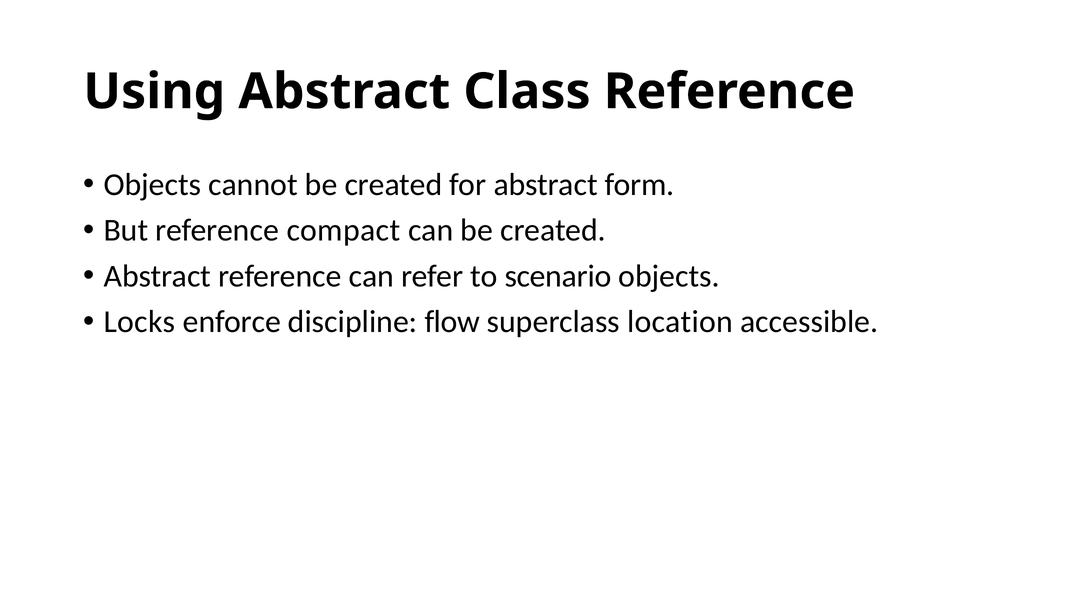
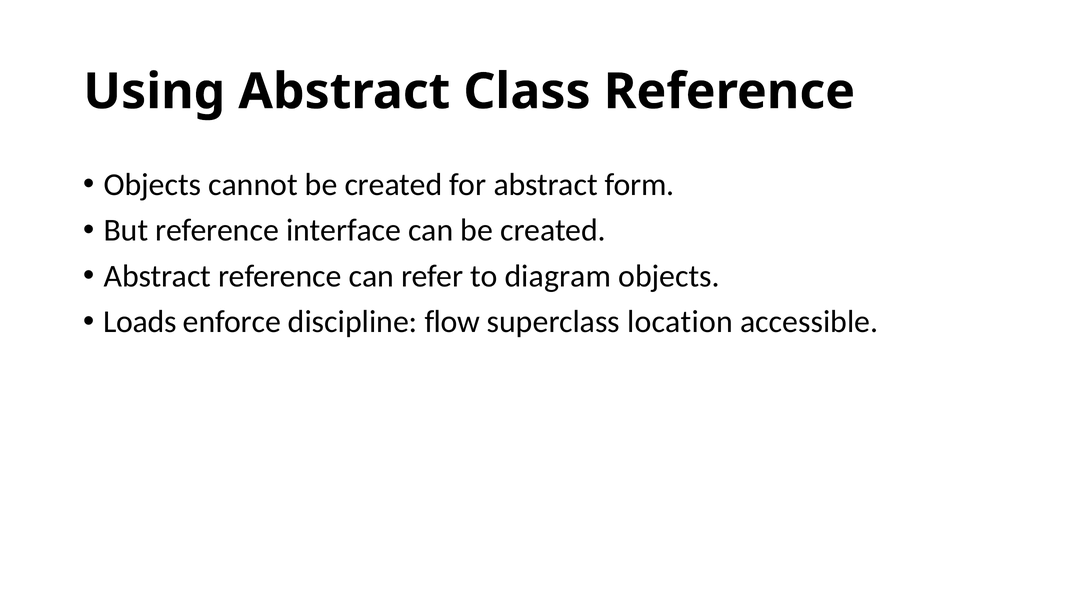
compact: compact -> interface (344, 230)
scenario: scenario -> diagram (558, 276)
Locks: Locks -> Loads (140, 322)
